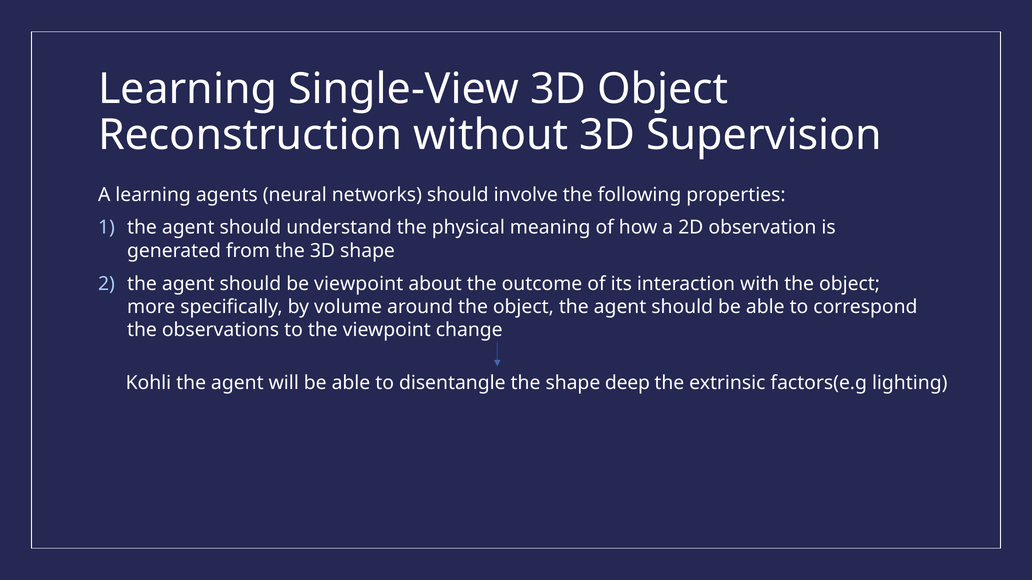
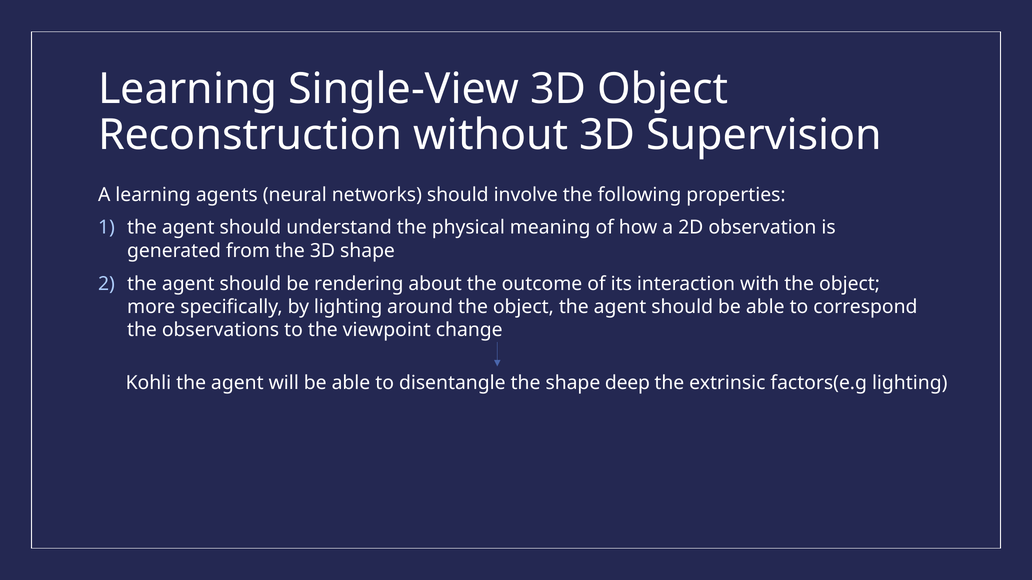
be viewpoint: viewpoint -> rendering (359, 284)
by volume: volume -> lighting (348, 307)
